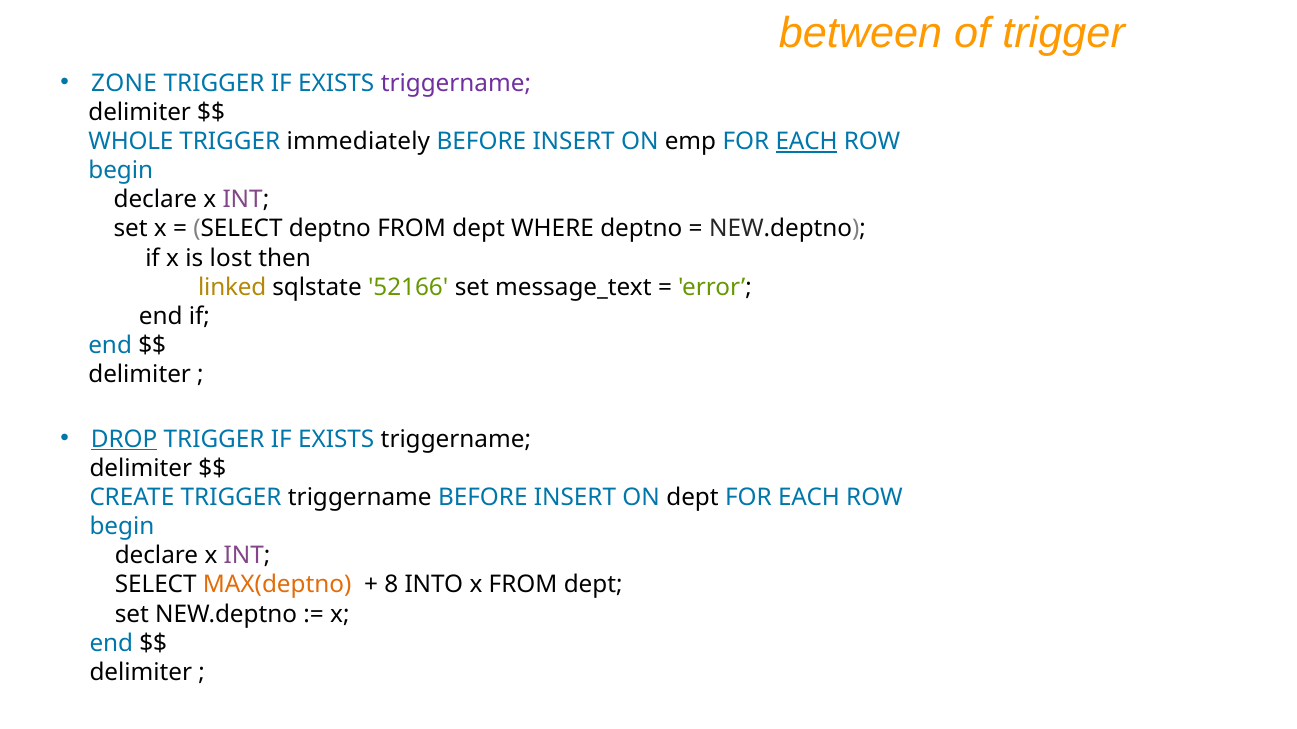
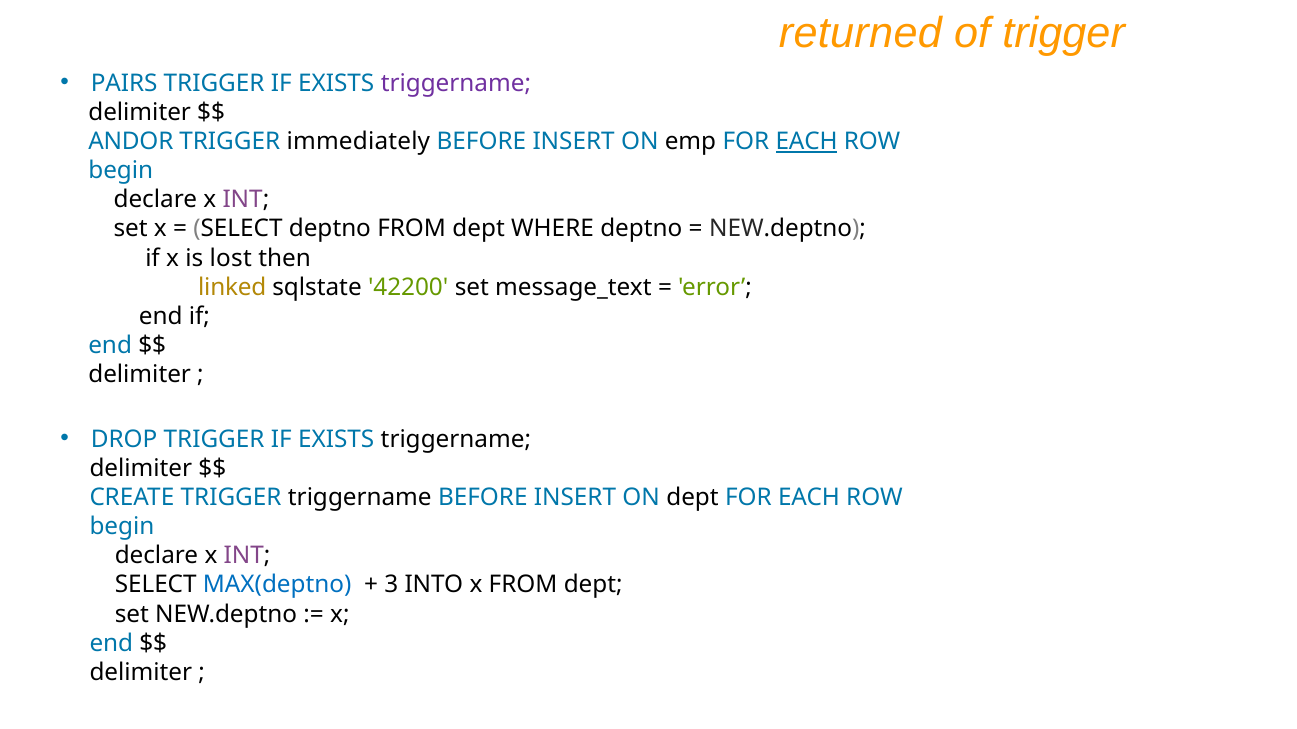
between: between -> returned (860, 34)
ZONE: ZONE -> PAIRS (124, 83)
WHOLE: WHOLE -> ANDOR (131, 142)
52166: 52166 -> 42200 (408, 288)
DROP underline: present -> none (124, 439)
MAX(deptno colour: orange -> blue (277, 585)
8: 8 -> 3 (391, 585)
